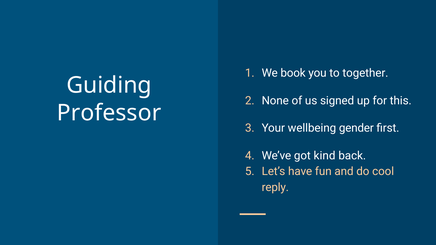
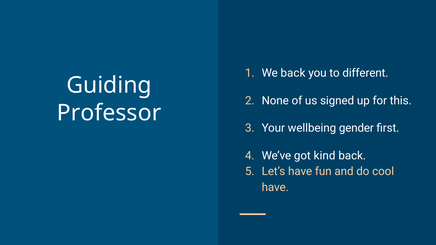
We book: book -> back (293, 73)
together: together -> different (365, 73)
reply: reply -> have (275, 188)
